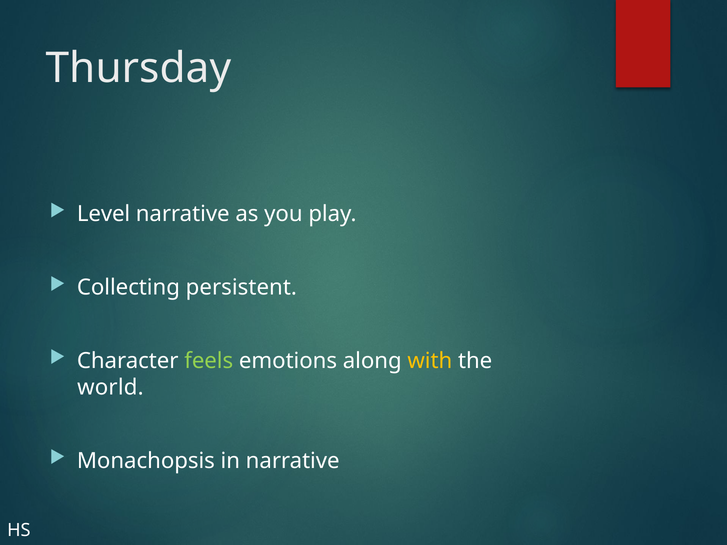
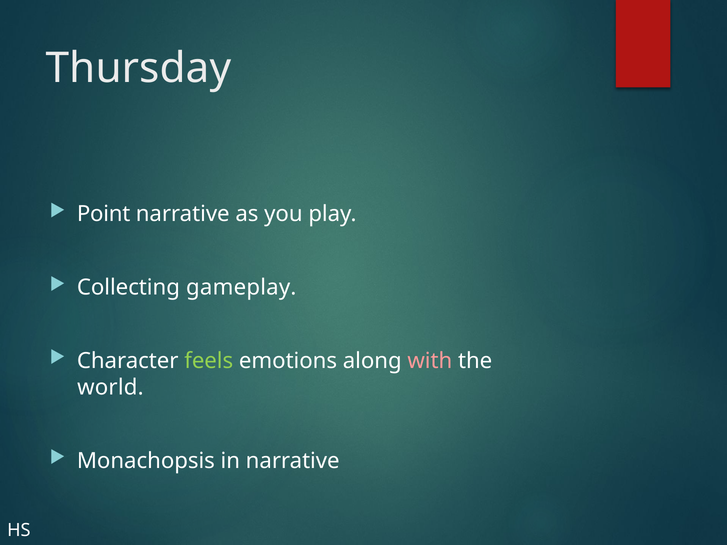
Level: Level -> Point (104, 214)
persistent: persistent -> gameplay (241, 287)
with colour: yellow -> pink (430, 361)
